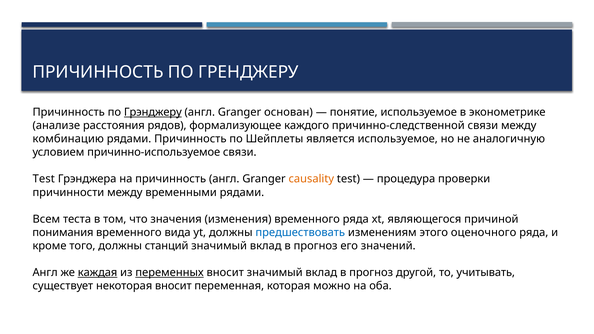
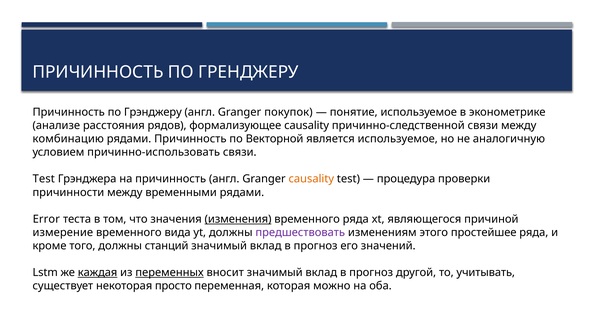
Грэнджеру underline: present -> none (153, 112)
основан: основан -> покупок (288, 112)
формализующее каждого: каждого -> causality (307, 126)
Шейплеты: Шейплеты -> Векторной (275, 139)
причинно-используемое: причинно-используемое -> причинно-использовать (154, 152)
Всем: Всем -> Error (46, 219)
изменения underline: none -> present (238, 219)
понимания: понимания -> измерение (63, 233)
предшествовать colour: blue -> purple (300, 233)
оценочного: оценочного -> простейшее (484, 233)
Англ: Англ -> Lstm (45, 273)
некоторая вносит: вносит -> просто (173, 286)
